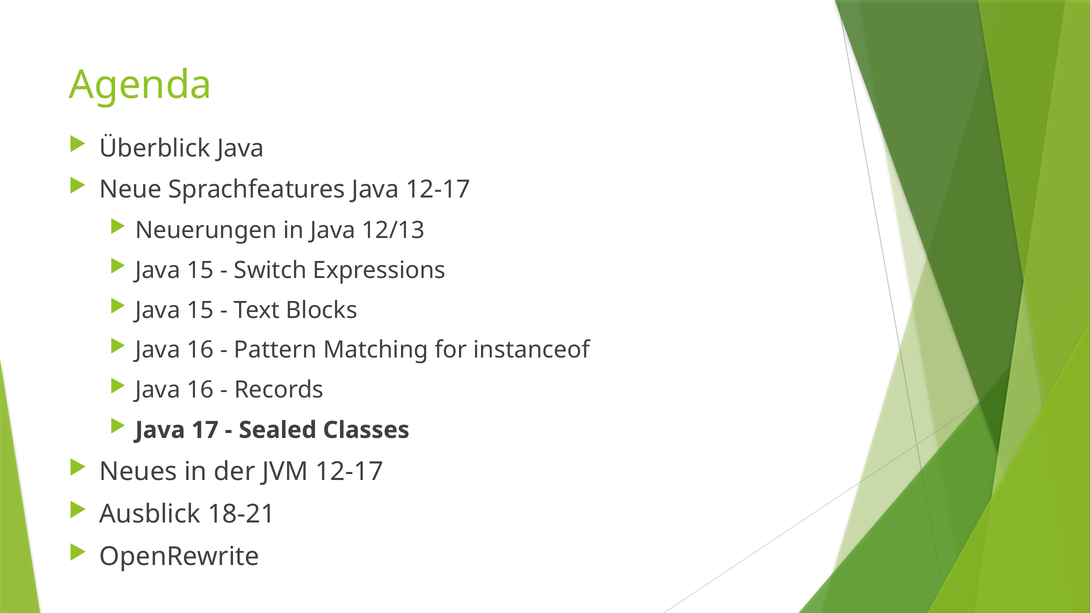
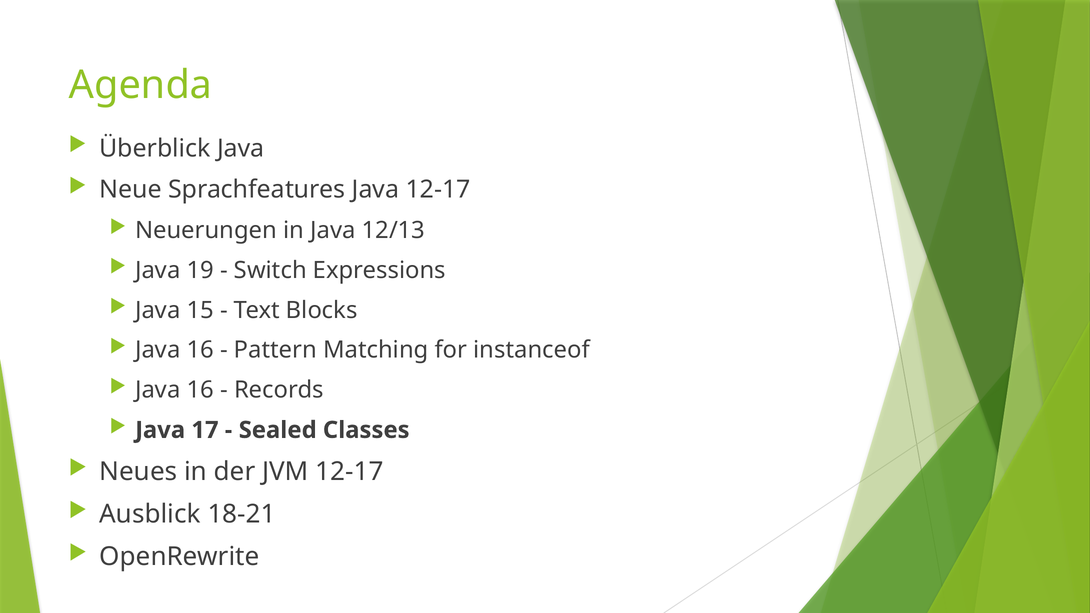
15: 15 -> 19 (200, 270)
